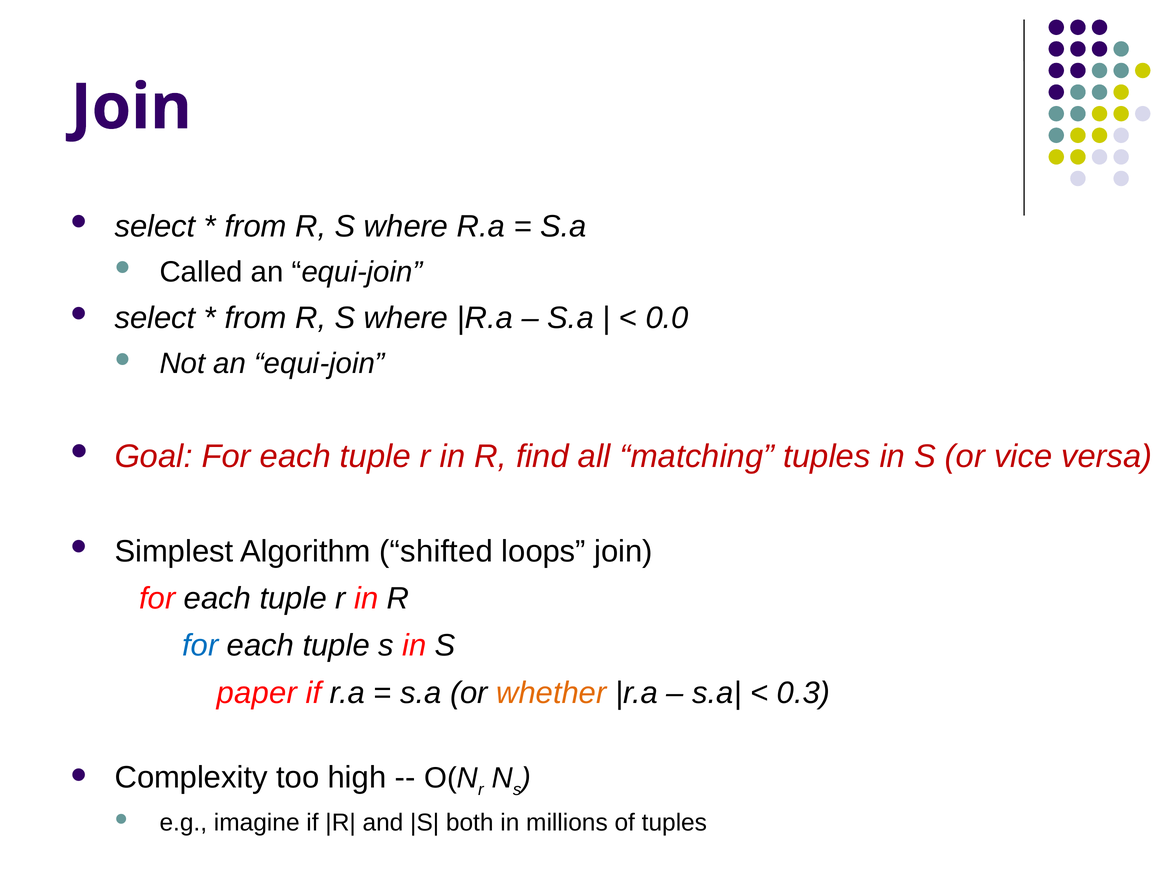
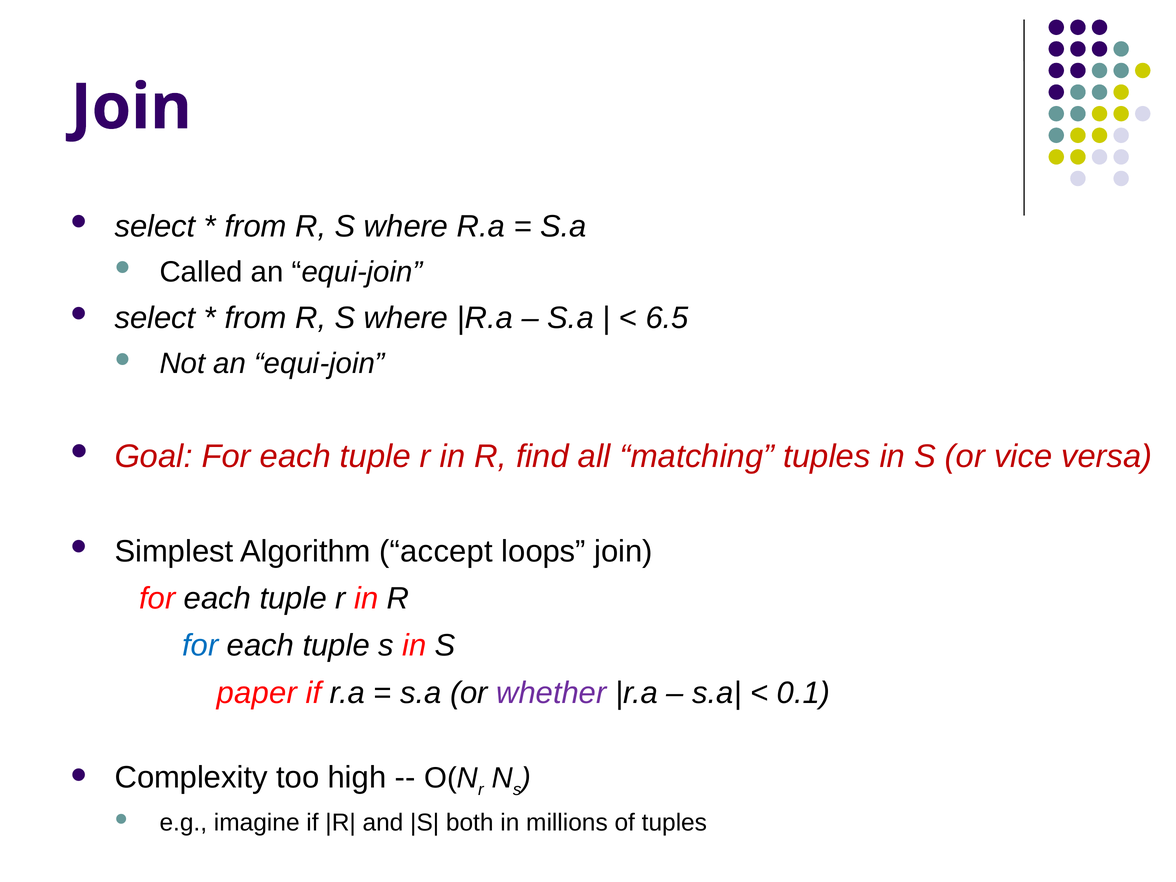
0.0: 0.0 -> 6.5 (667, 318)
shifted: shifted -> accept (436, 551)
whether colour: orange -> purple (551, 693)
0.3: 0.3 -> 0.1 (804, 693)
